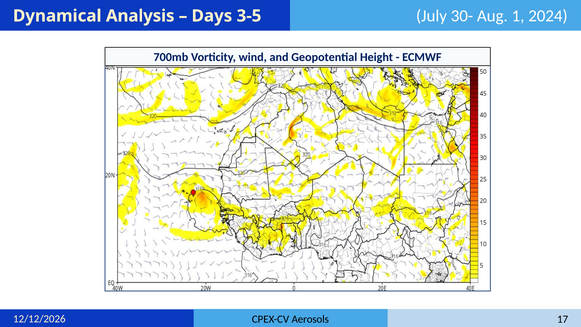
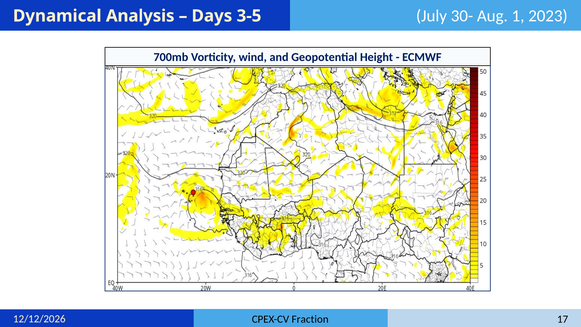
2024: 2024 -> 2023 (548, 16)
Aerosols: Aerosols -> Fraction (310, 319)
